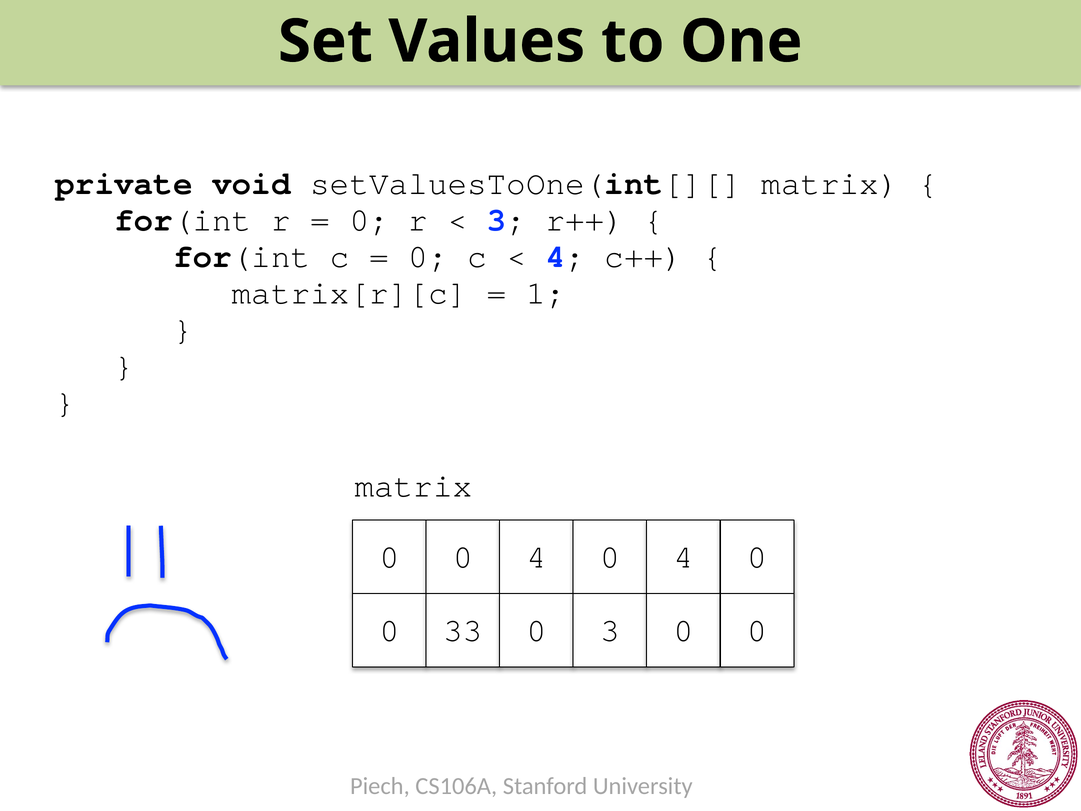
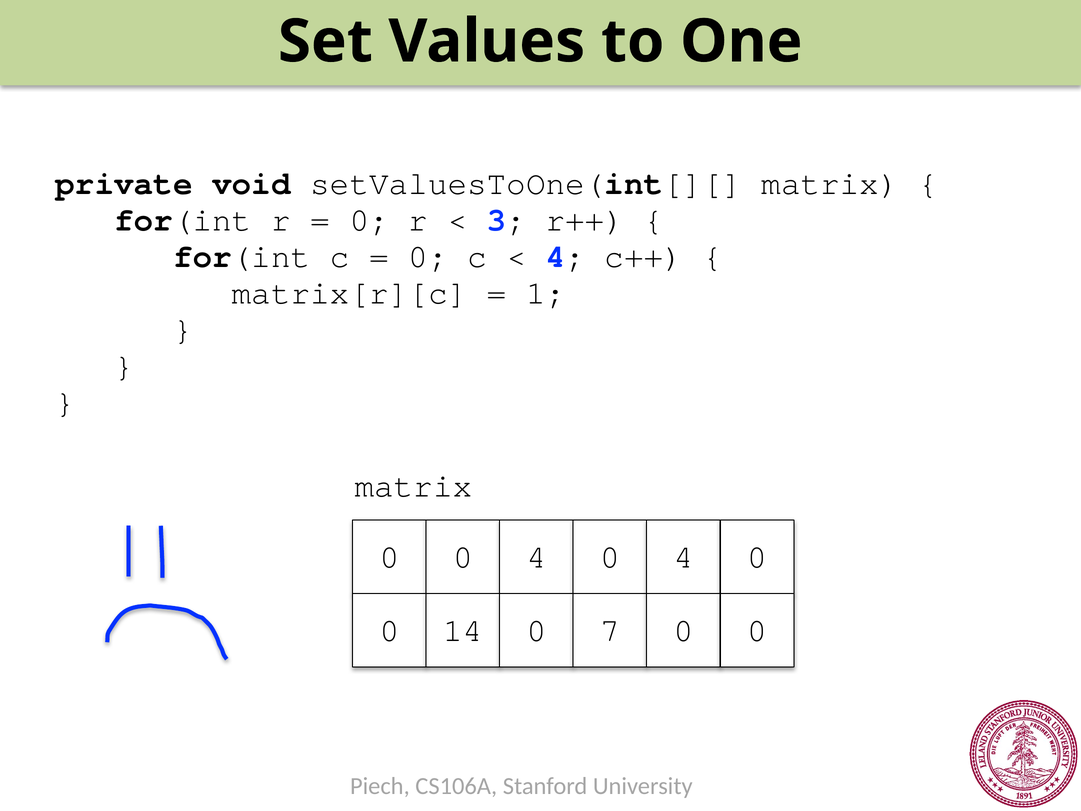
33: 33 -> 14 (463, 630)
0 3: 3 -> 7 (610, 630)
